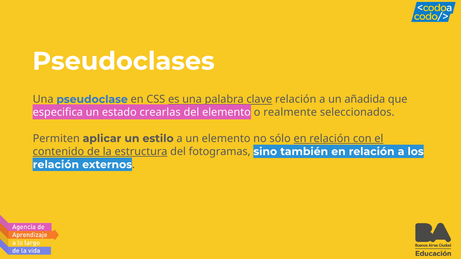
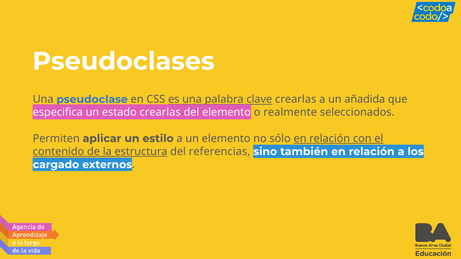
clave relación: relación -> crearlas (296, 99)
fotogramas: fotogramas -> referencias (220, 152)
relación: relación -> cargado (56, 165)
